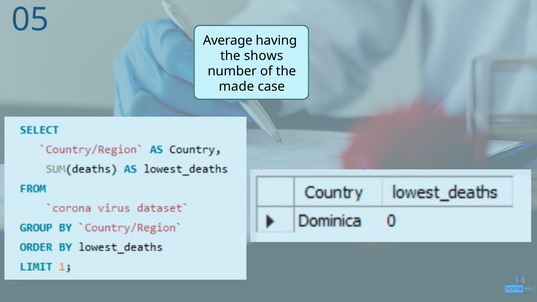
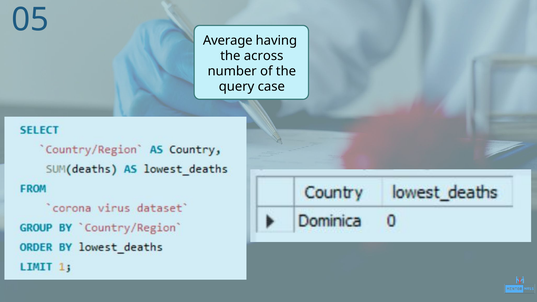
shows: shows -> across (264, 56)
made: made -> query (237, 86)
